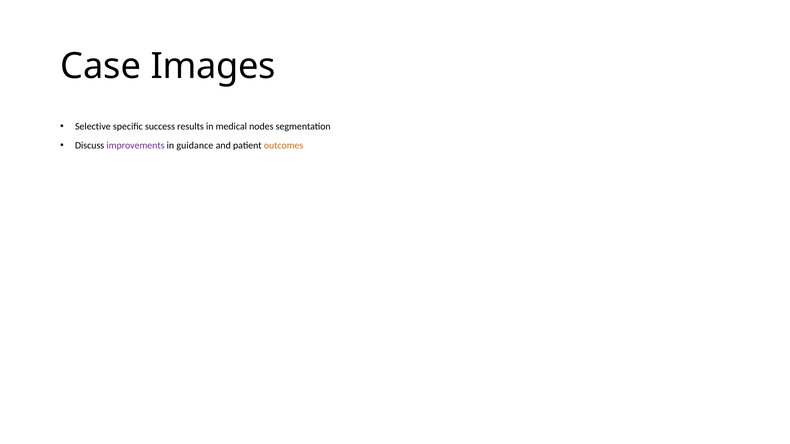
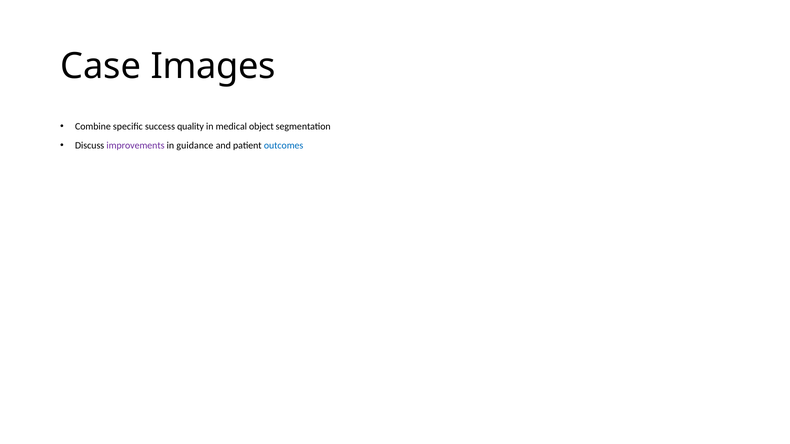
Selective: Selective -> Combine (93, 127)
results: results -> quality (191, 127)
nodes: nodes -> object (261, 127)
outcomes colour: orange -> blue (284, 145)
